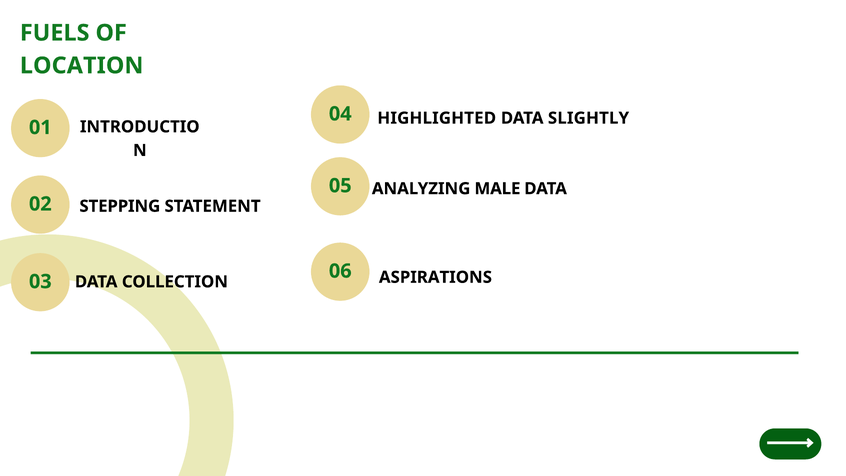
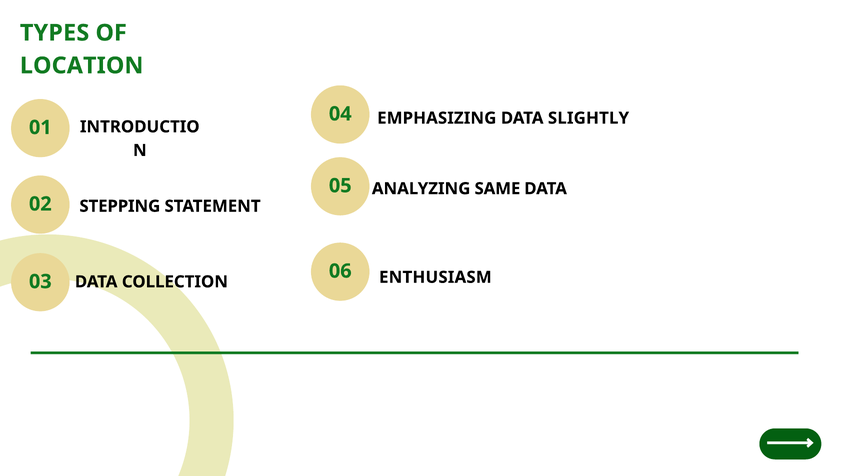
FUELS: FUELS -> TYPES (55, 33)
HIGHLIGHTED: HIGHLIGHTED -> EMPHASIZING (437, 118)
MALE: MALE -> SAME (497, 189)
ASPIRATIONS: ASPIRATIONS -> ENTHUSIASM (435, 277)
